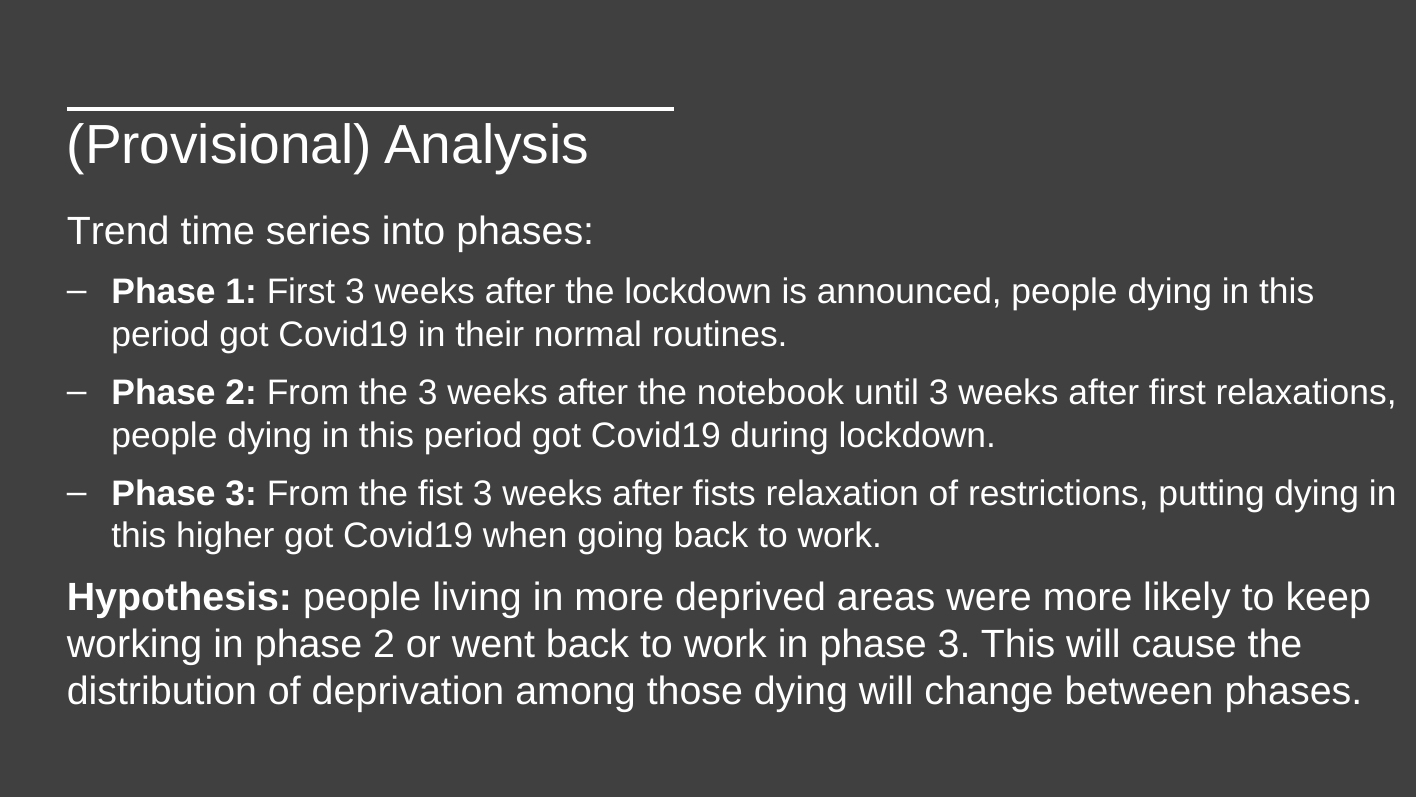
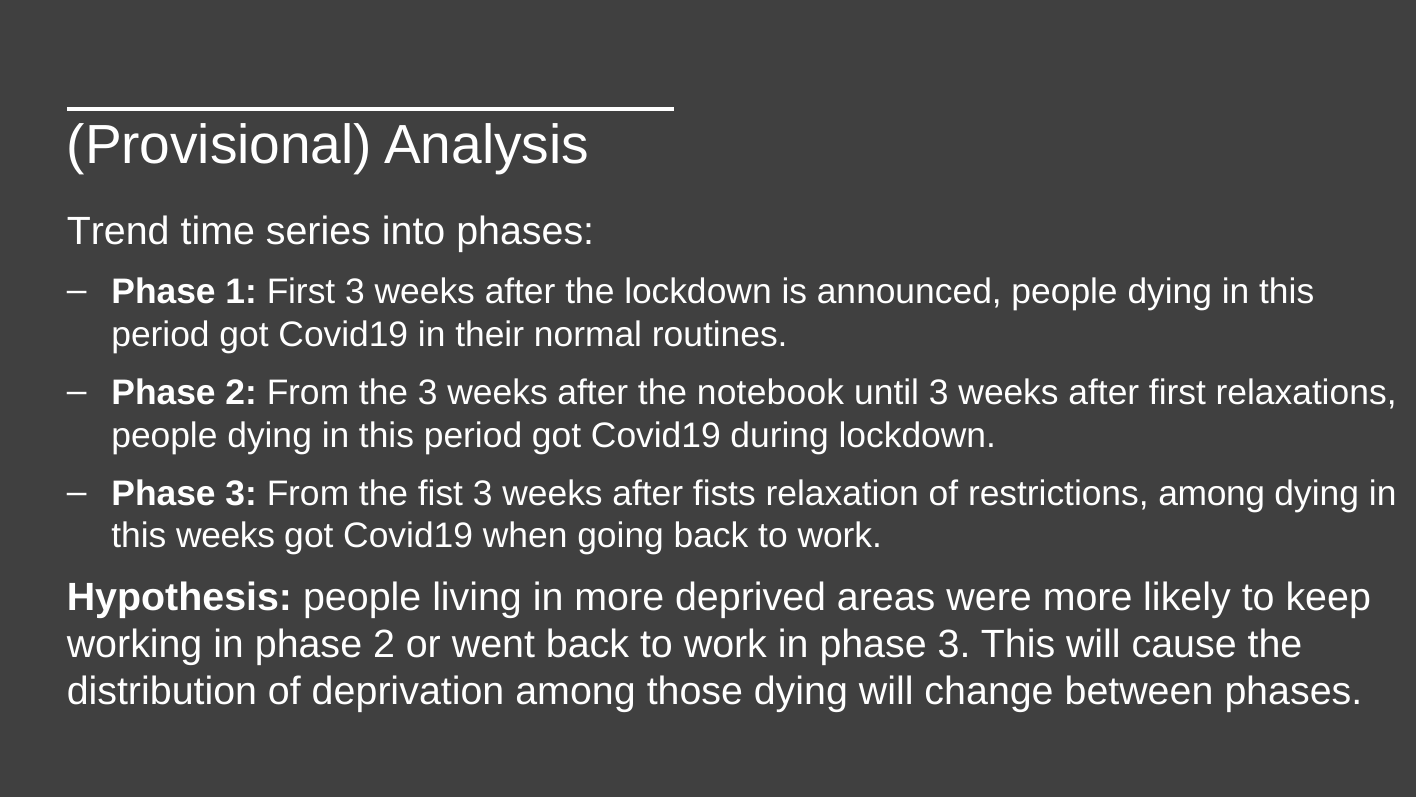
restrictions putting: putting -> among (1212, 493)
this higher: higher -> weeks (226, 536)
